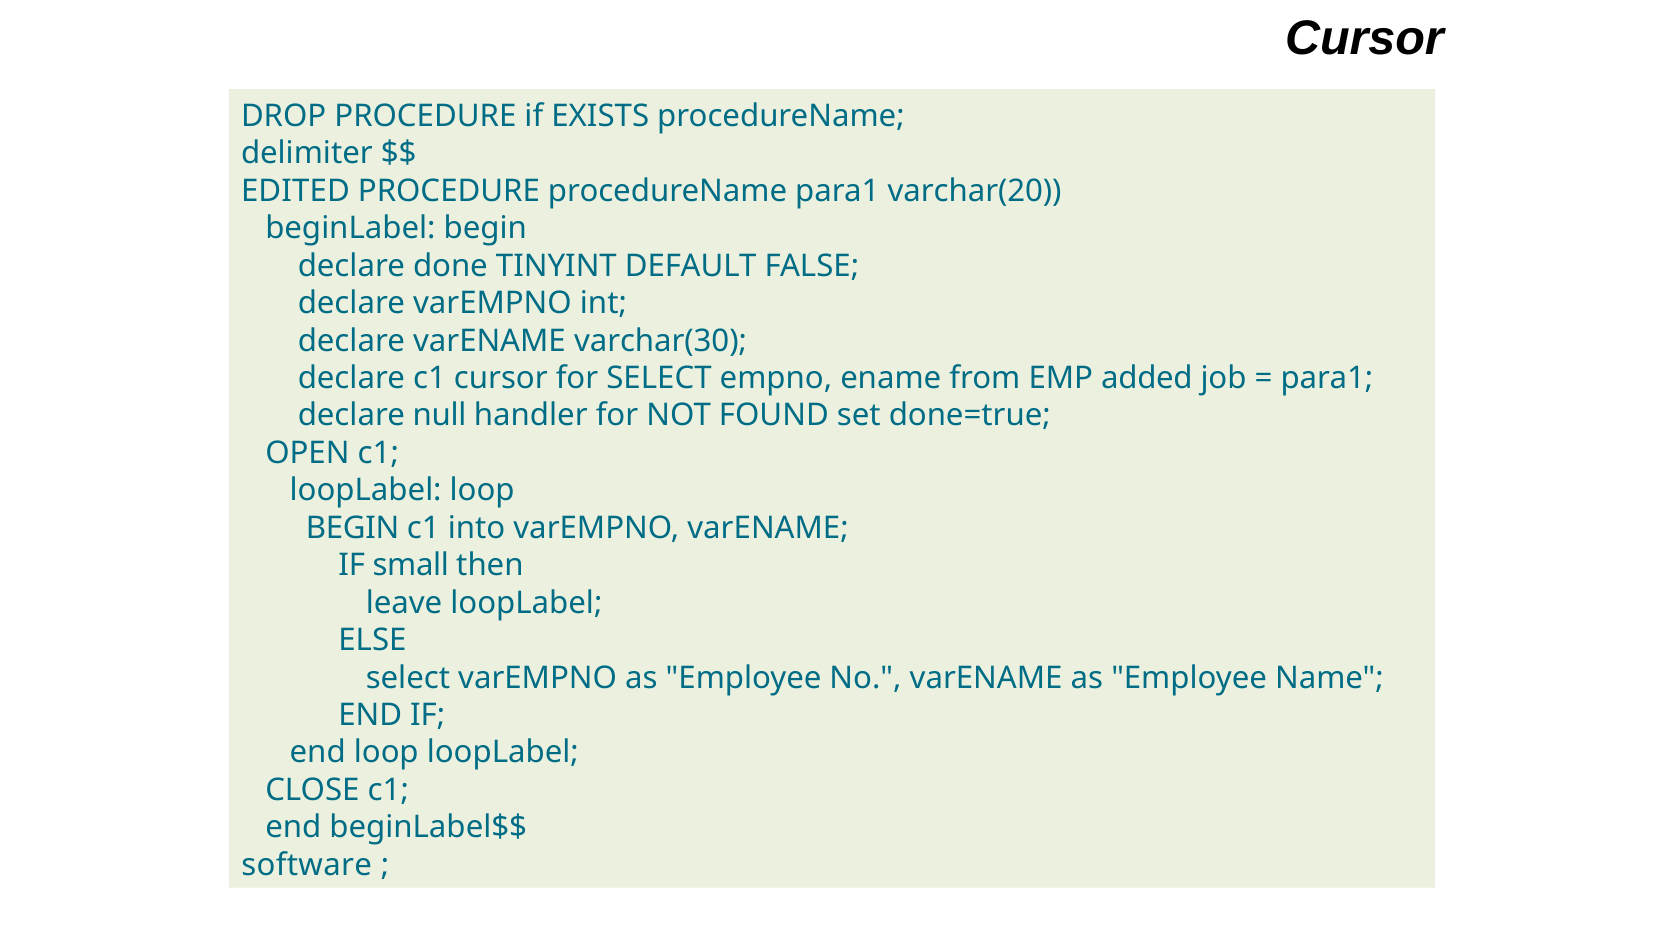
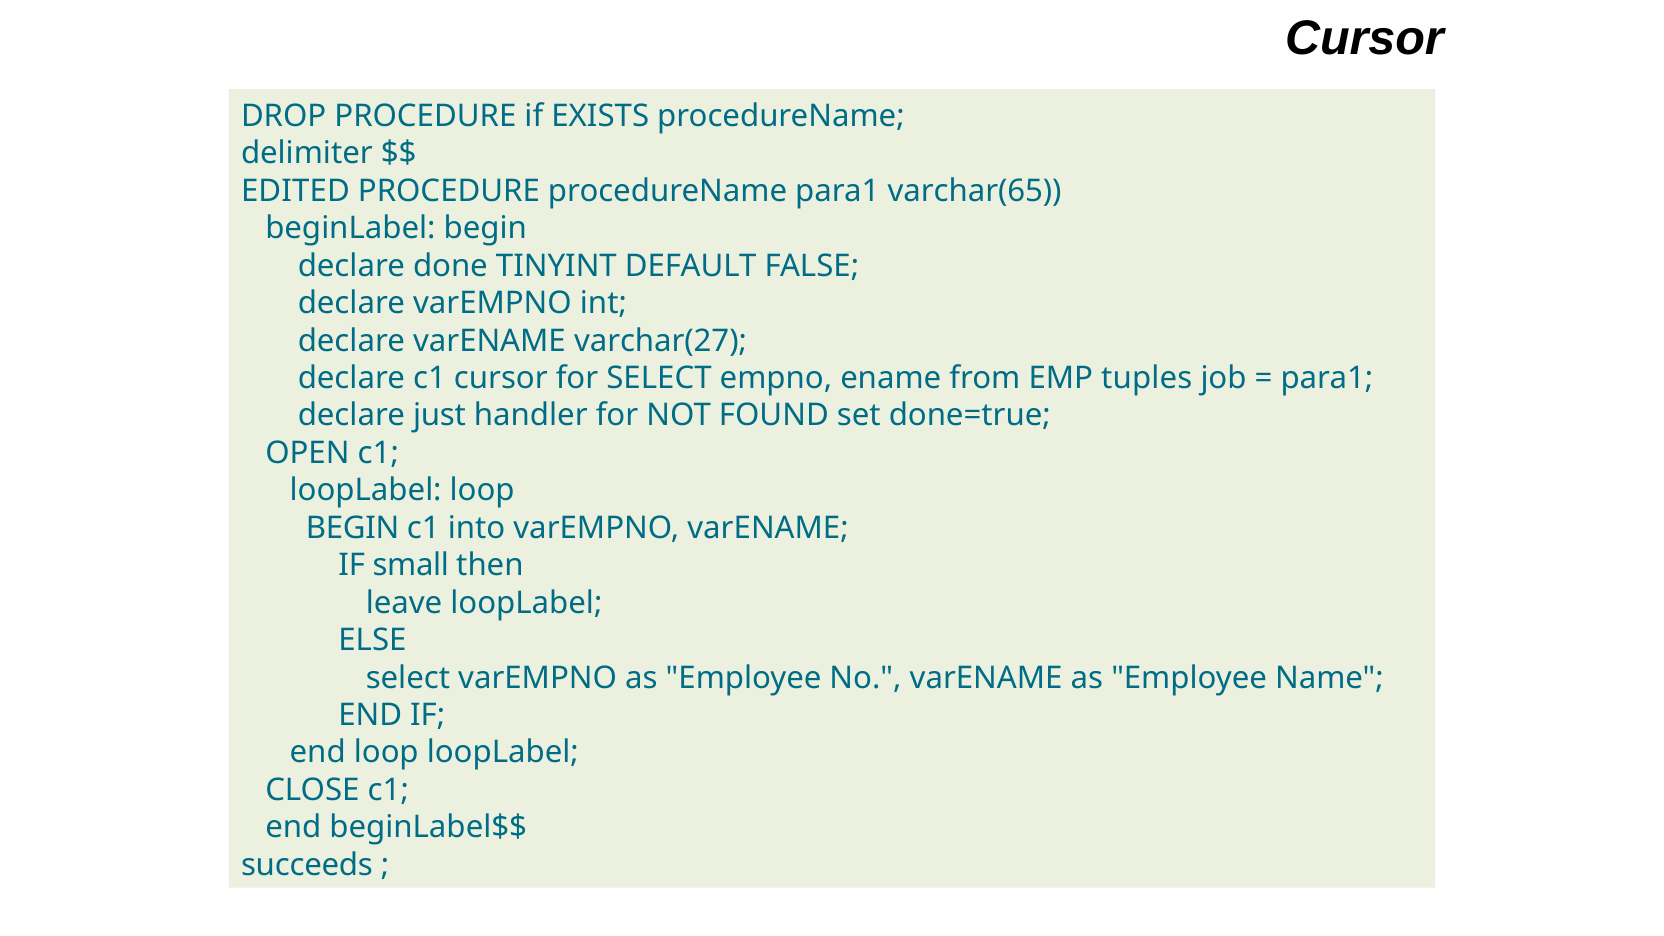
varchar(20: varchar(20 -> varchar(65 (975, 191)
varchar(30: varchar(30 -> varchar(27 (660, 341)
added: added -> tuples (1147, 378)
null: null -> just (439, 416)
software: software -> succeeds (307, 865)
